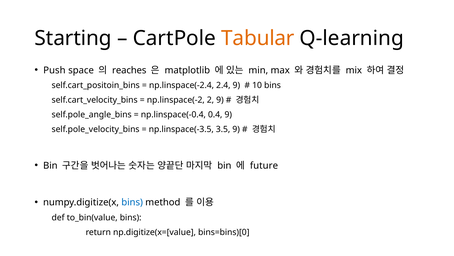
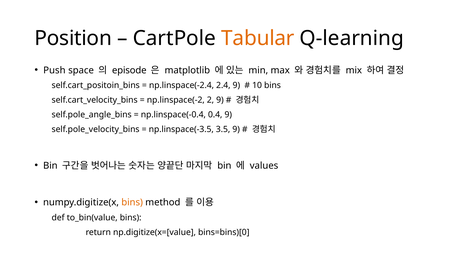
Starting: Starting -> Position (73, 38)
reaches: reaches -> episode (129, 70)
future: future -> values (264, 165)
bins colour: blue -> orange (132, 202)
